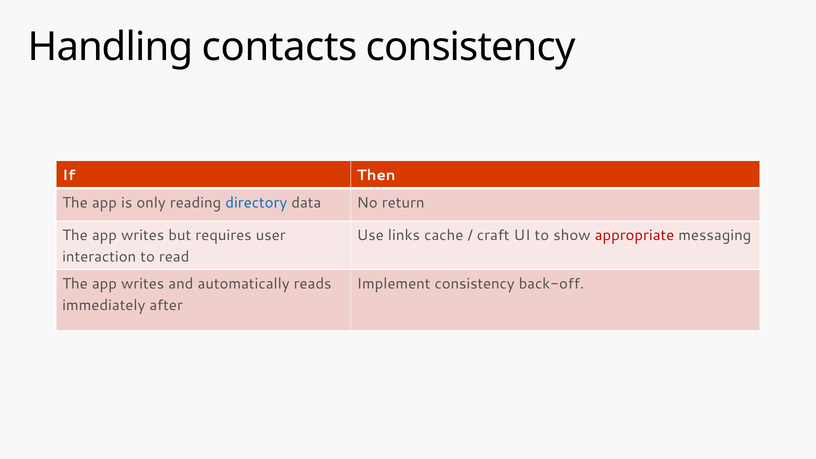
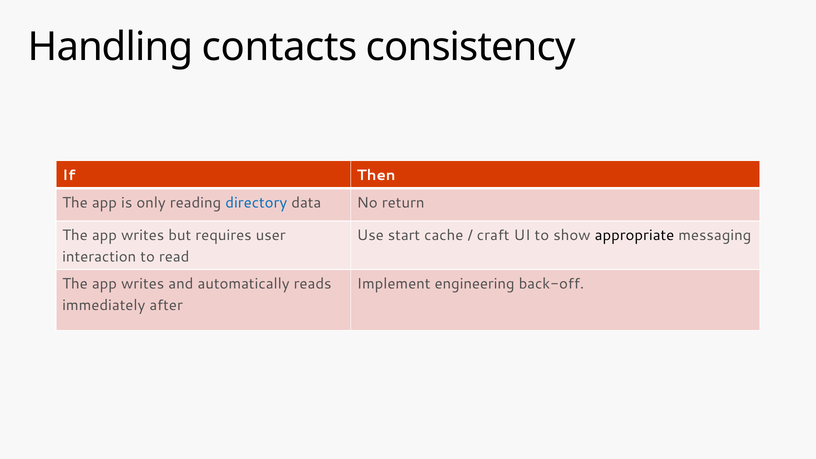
links: links -> start (404, 235)
appropriate colour: red -> black (635, 235)
Implement consistency: consistency -> engineering (475, 284)
